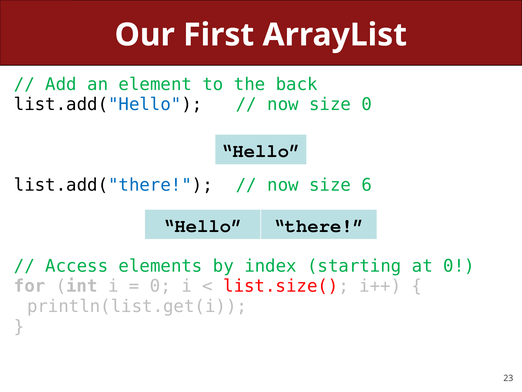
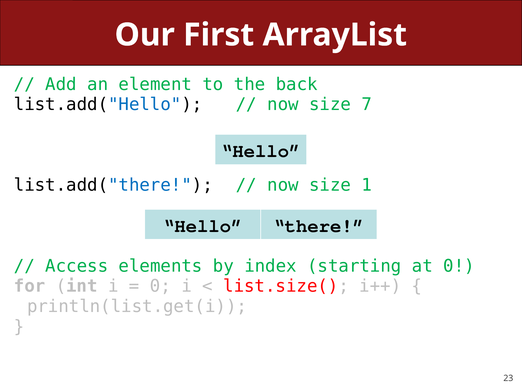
size 0: 0 -> 7 (367, 104)
6: 6 -> 1 (367, 185)
